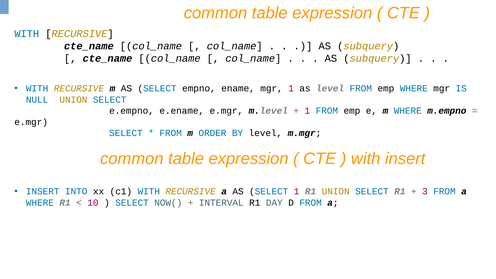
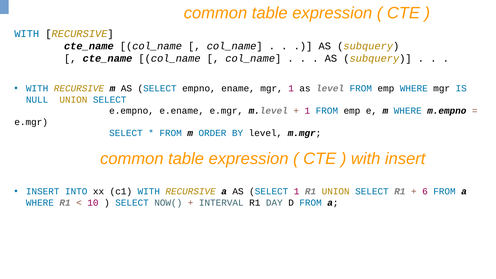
3: 3 -> 6 (425, 192)
